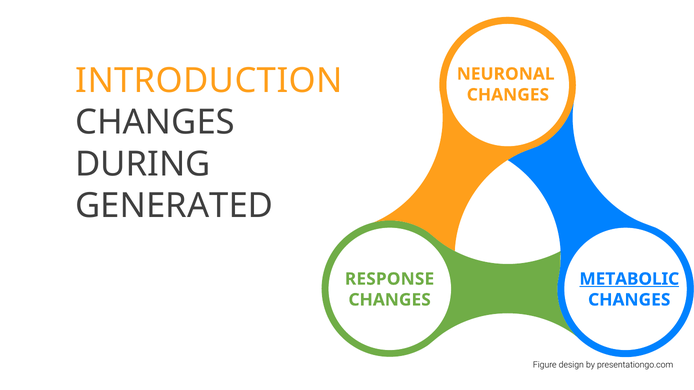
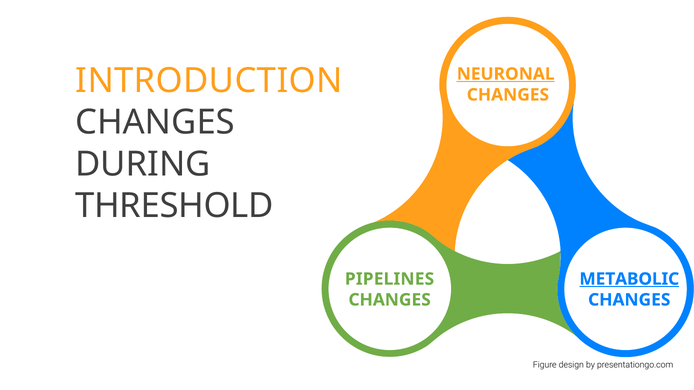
NEURONAL underline: none -> present (506, 74)
GENERATED: GENERATED -> THRESHOLD (174, 206)
RESPONSE: RESPONSE -> PIPELINES (390, 279)
